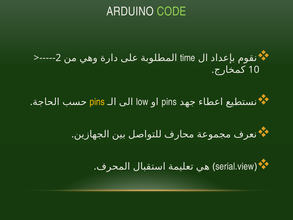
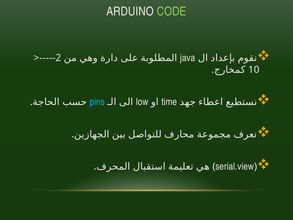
time: time -> java (188, 58)
pins colour: yellow -> light blue (97, 102)
pins: pins -> time (169, 102)
